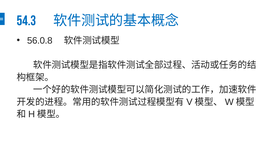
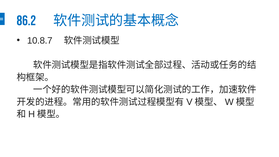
54.3: 54.3 -> 86.2 (26, 21)
56.0.8: 56.0.8 -> 10.8.7 (40, 41)
